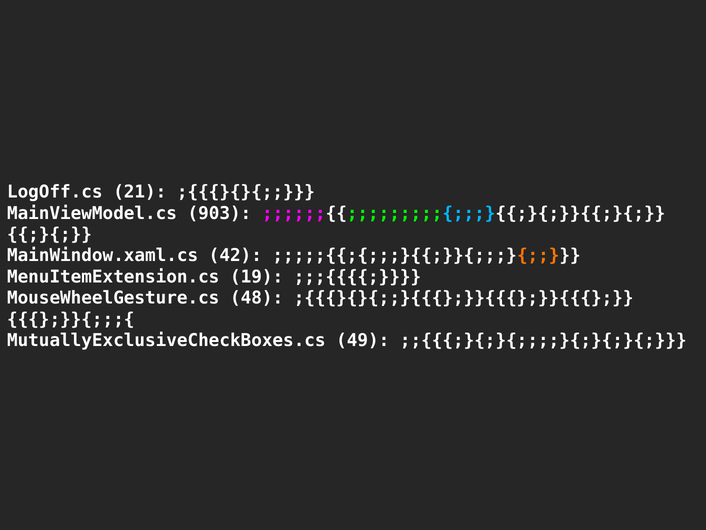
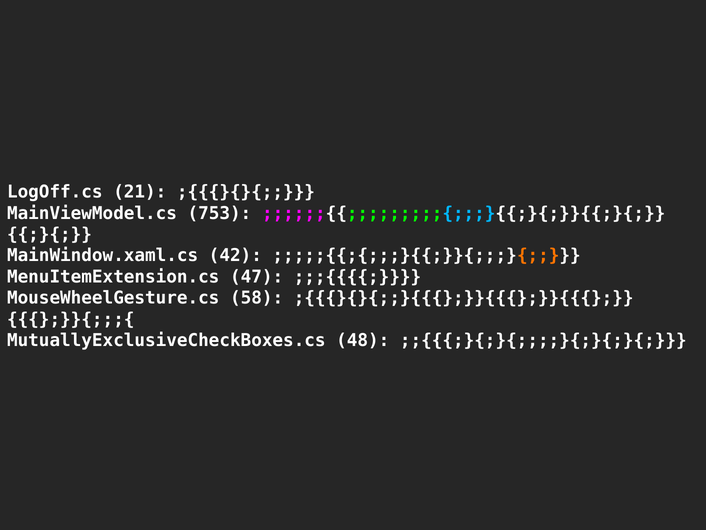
903: 903 -> 753 (219, 213)
19: 19 -> 47 (257, 277)
48: 48 -> 58 (257, 298)
49: 49 -> 48 (363, 340)
